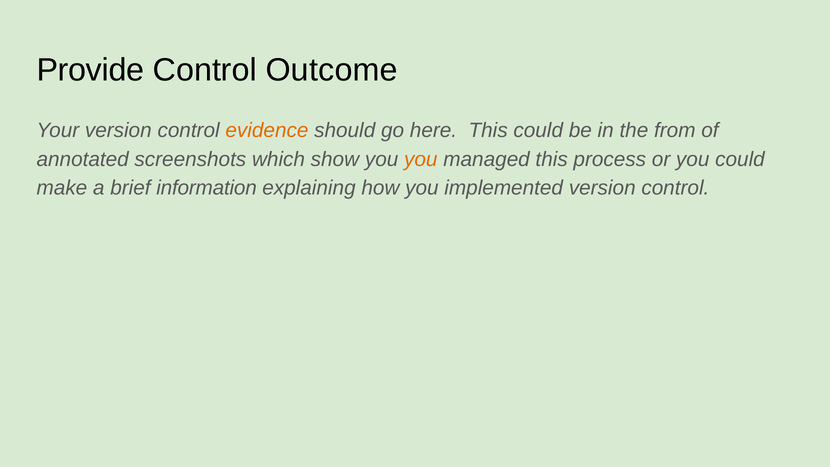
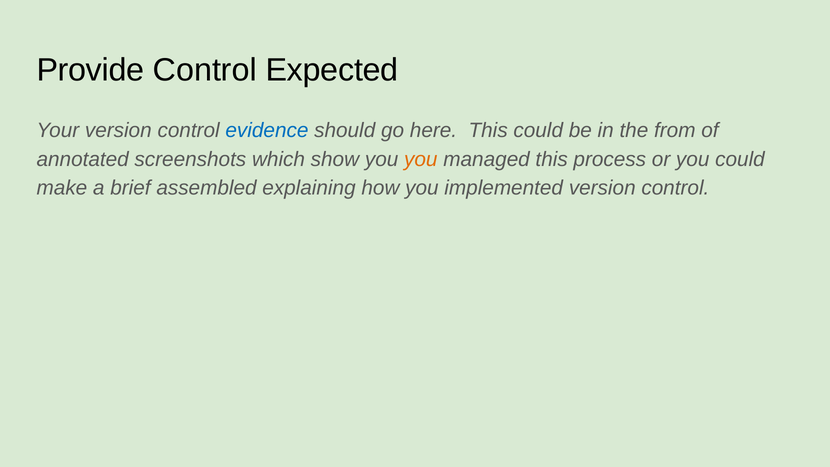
Outcome: Outcome -> Expected (332, 70)
evidence colour: orange -> blue (267, 131)
information: information -> assembled (206, 188)
